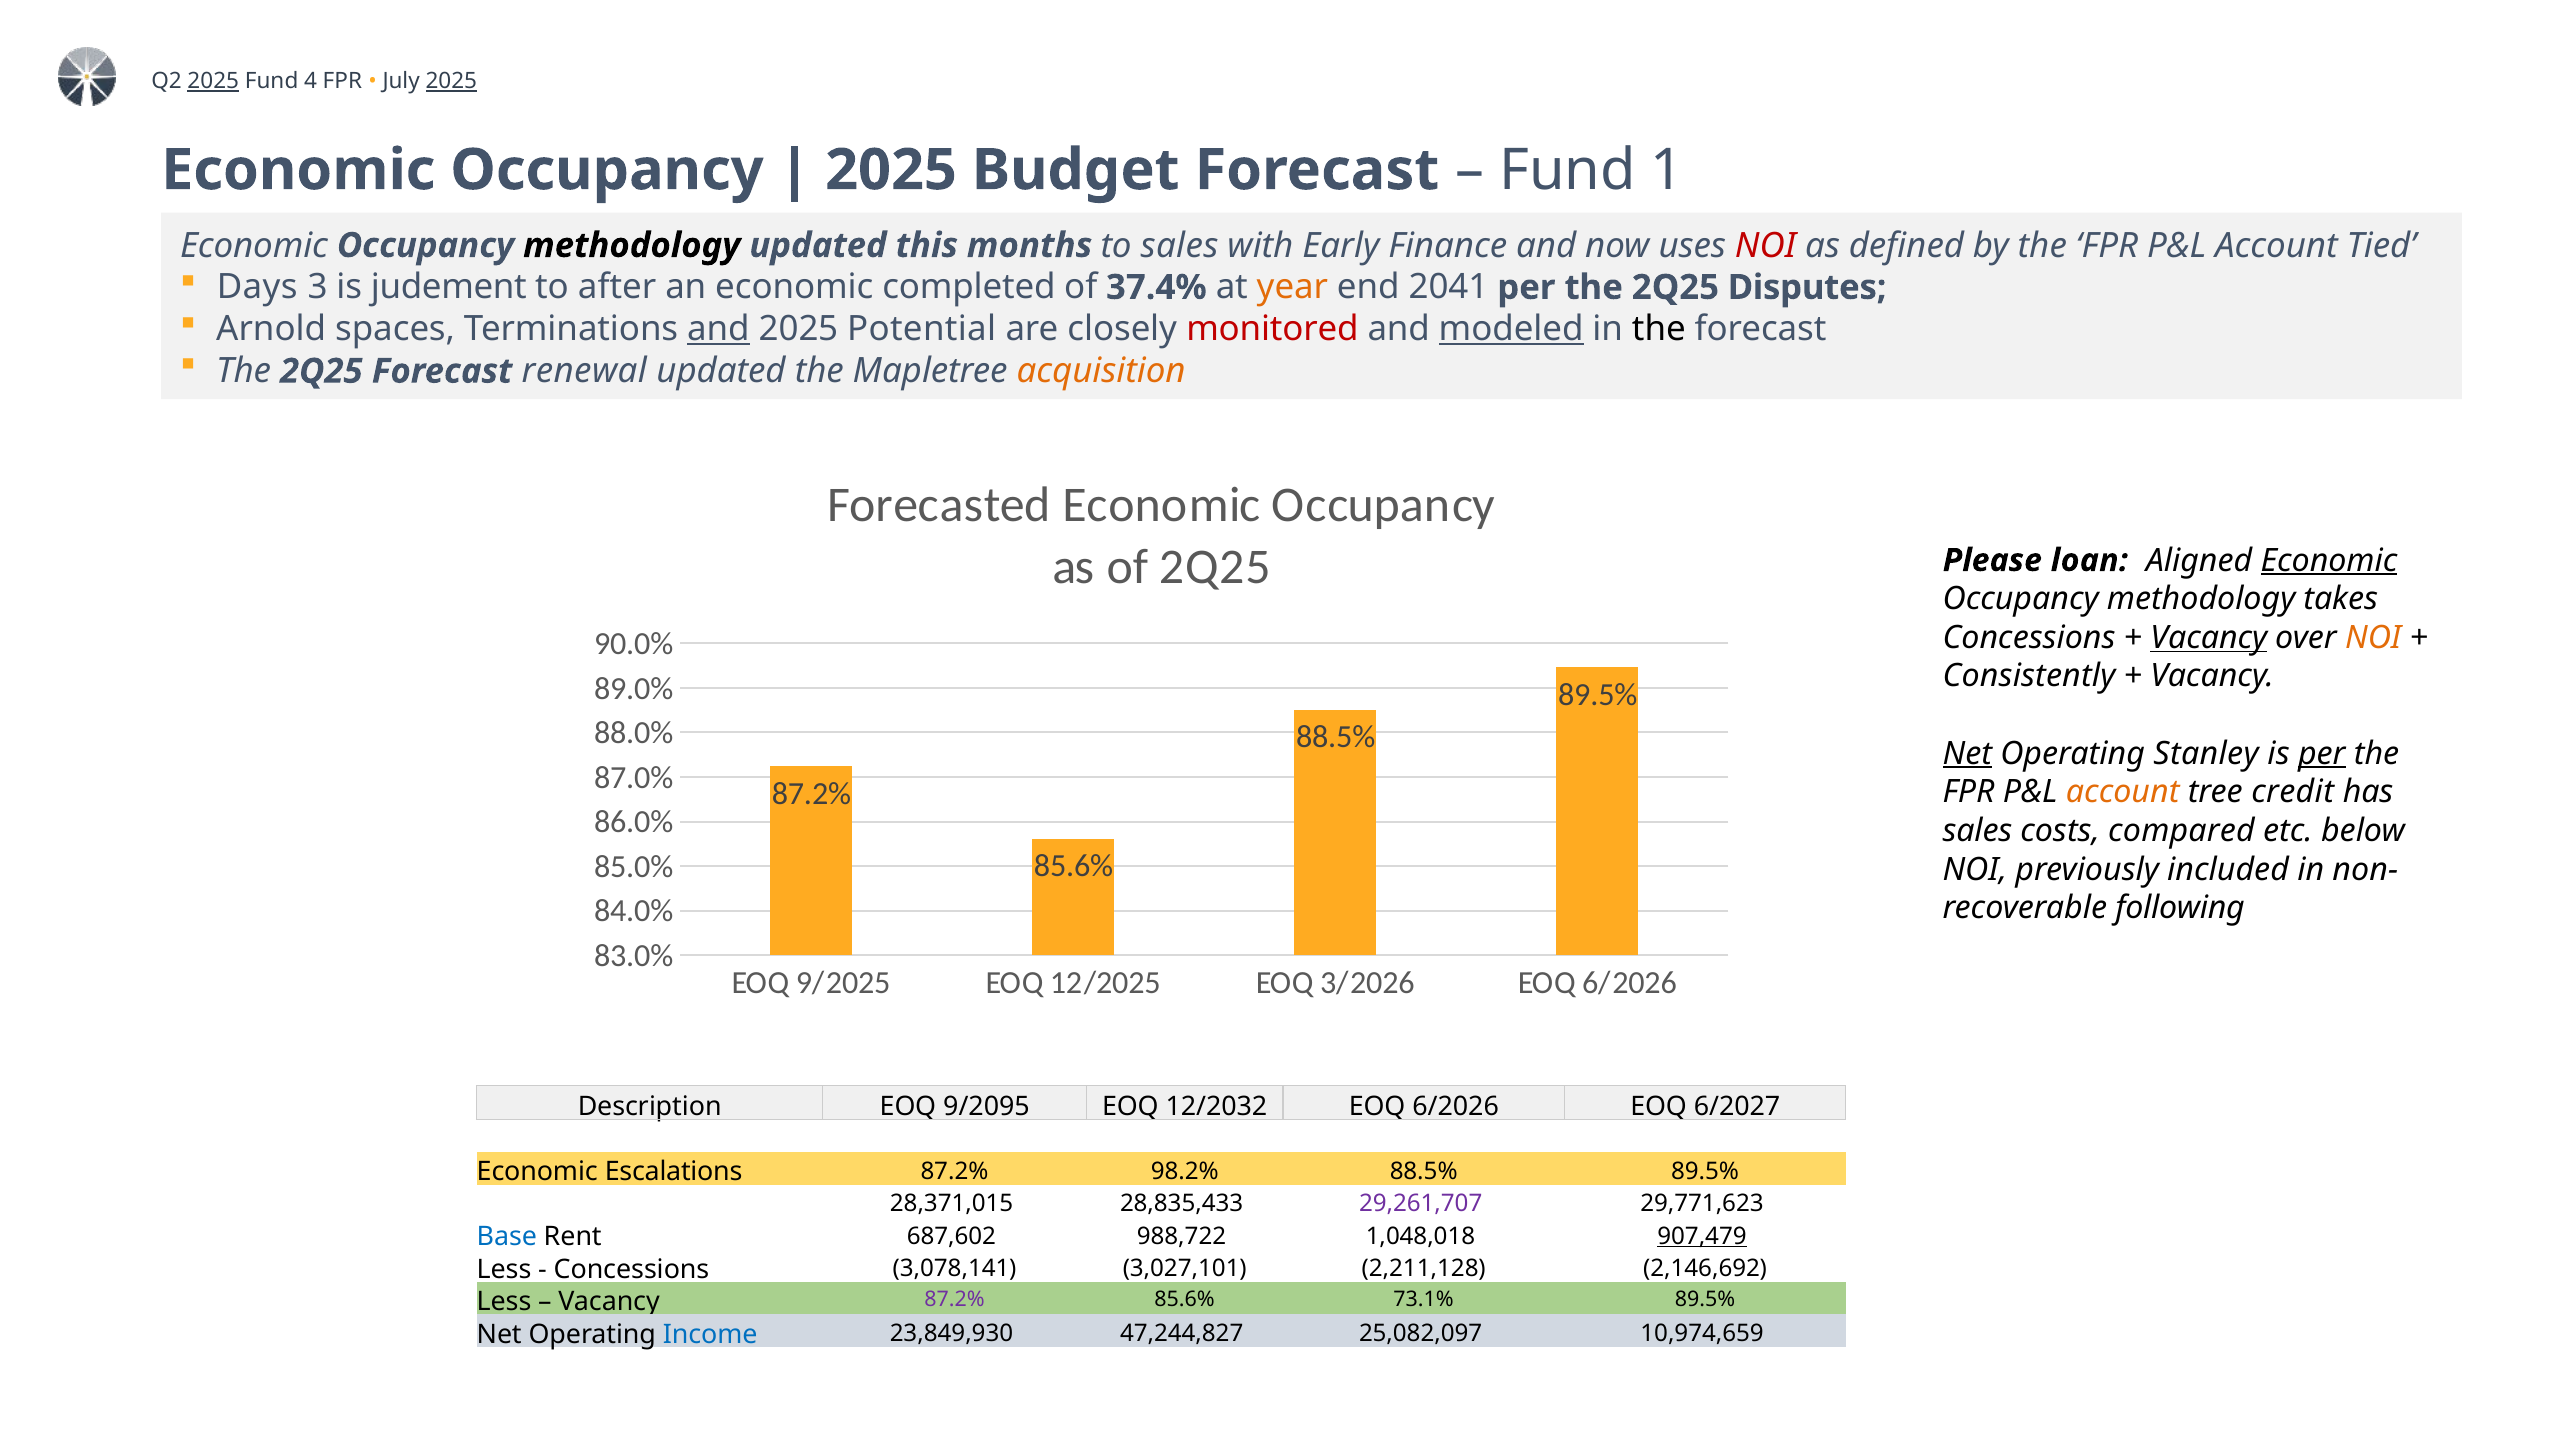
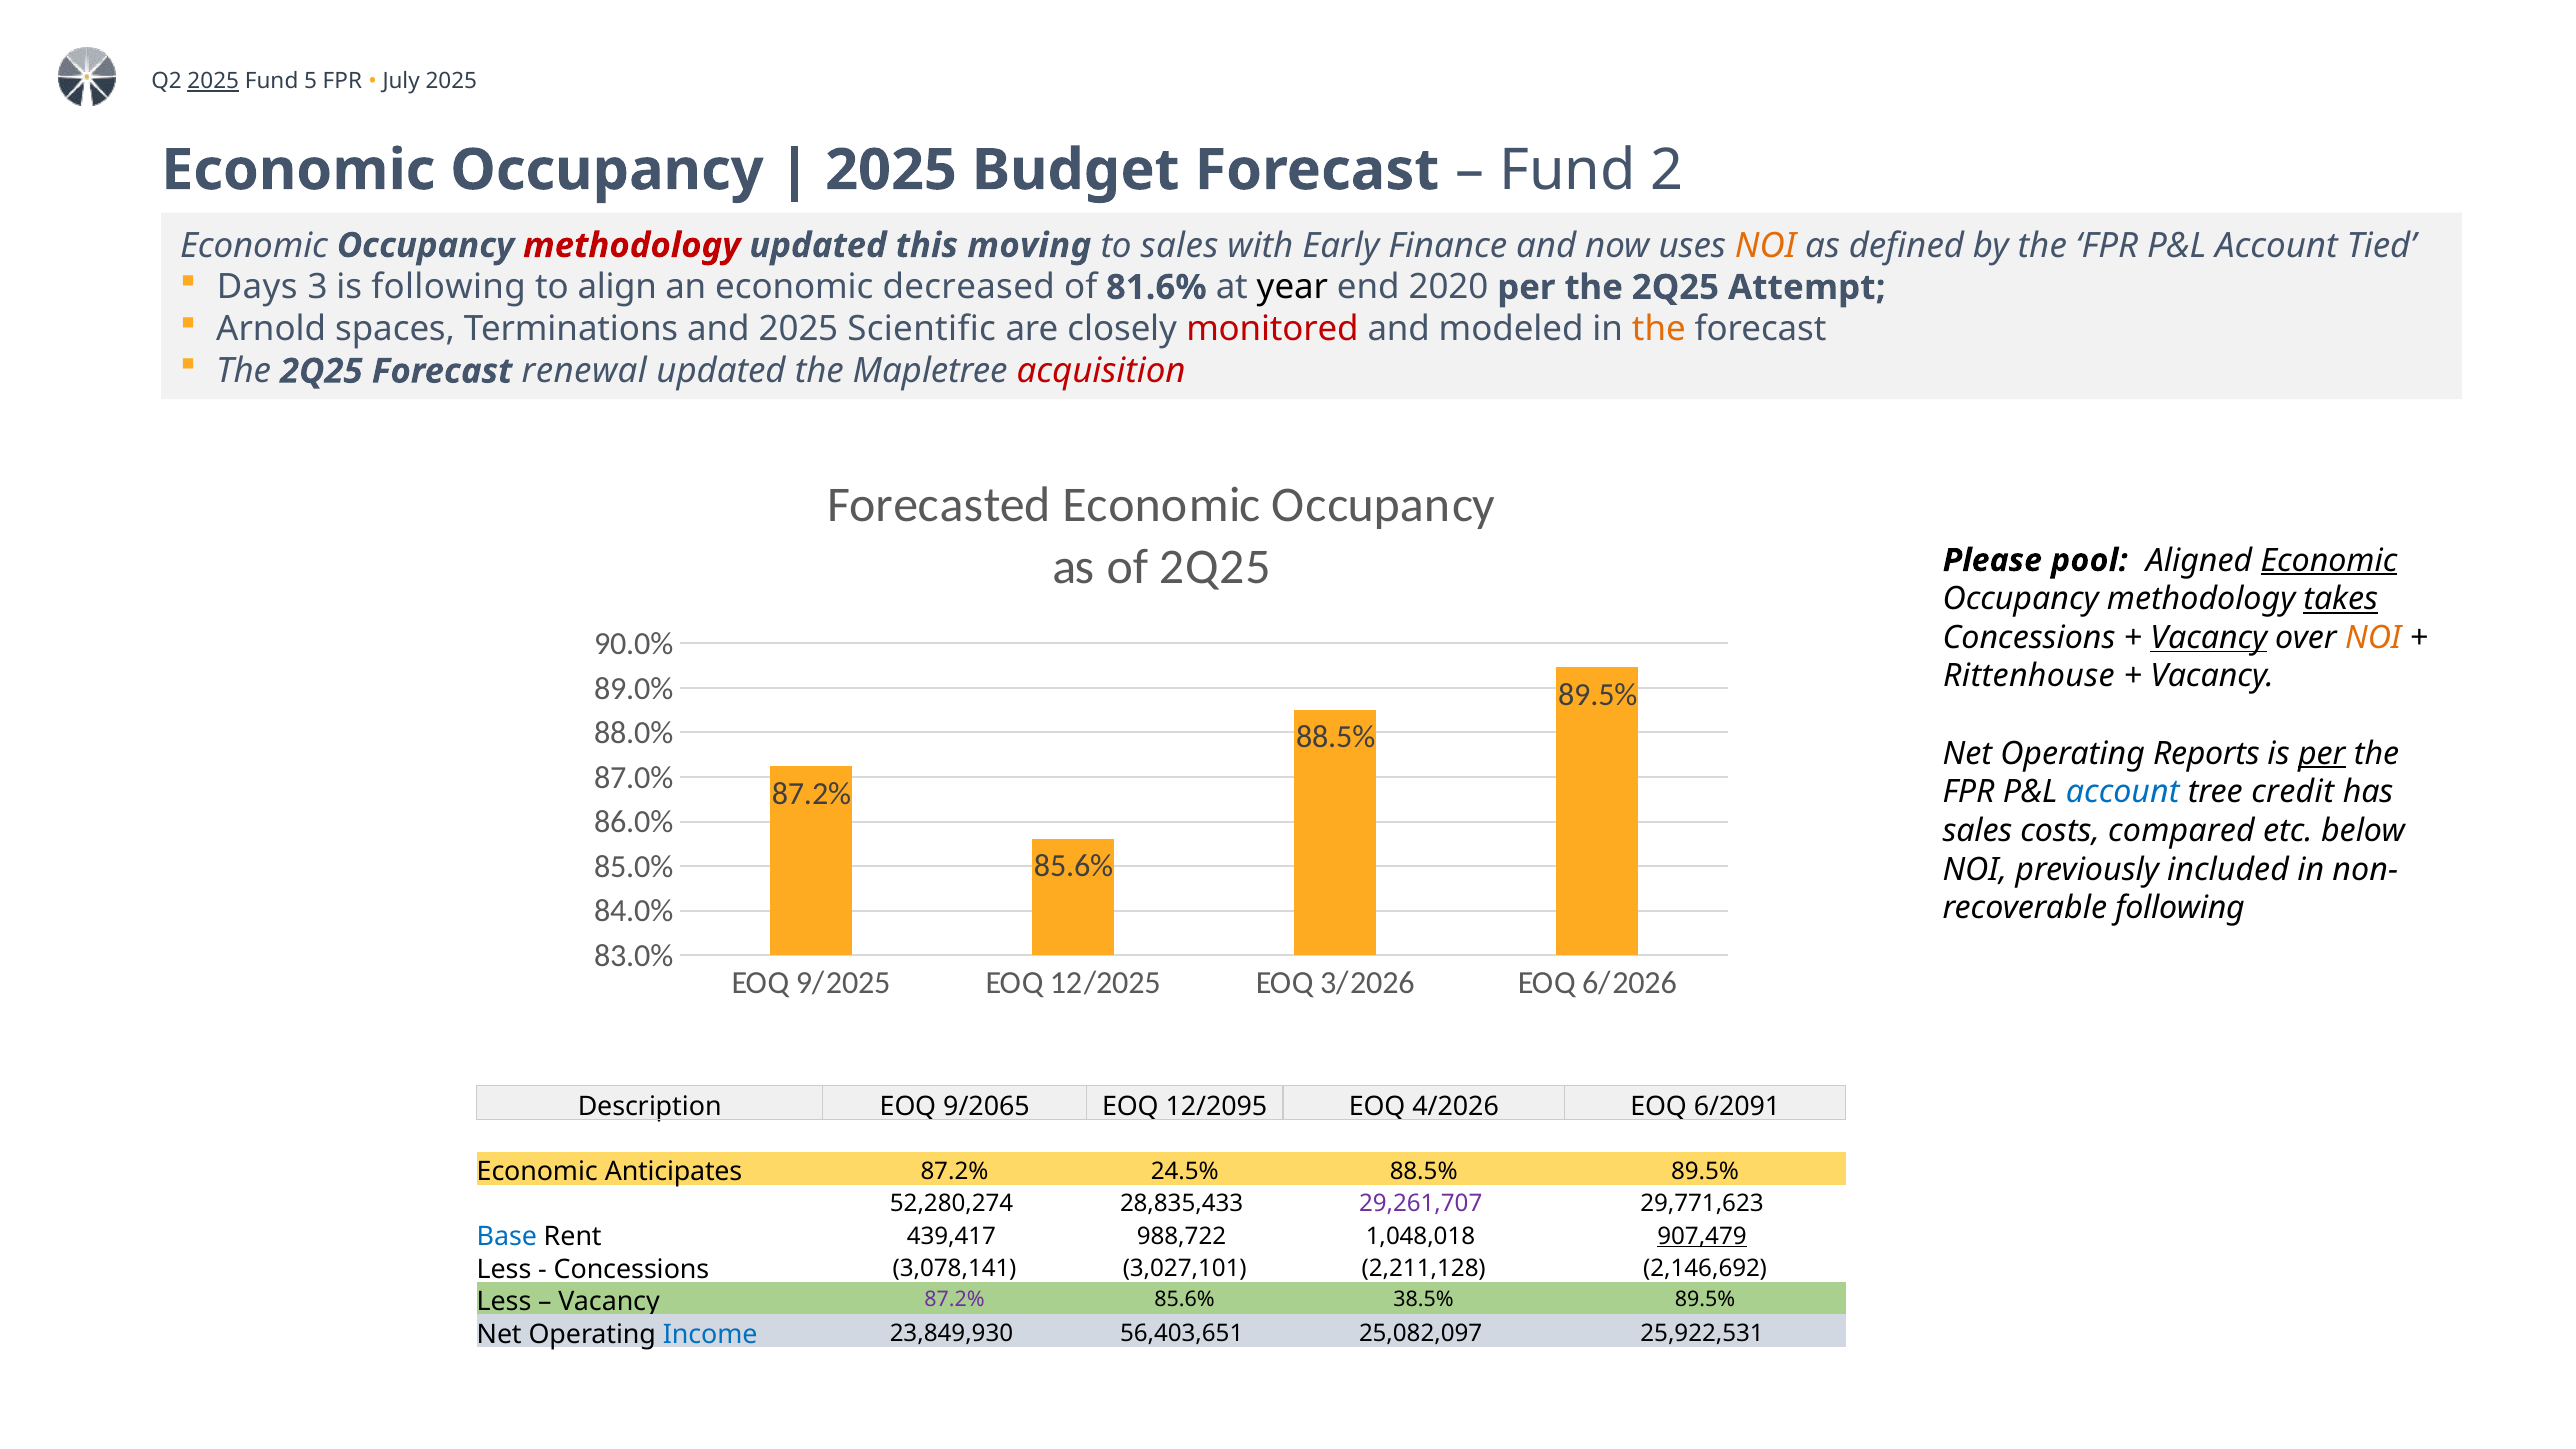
4: 4 -> 5 (311, 81)
2025 underline: present -> none (451, 81)
1: 1 -> 2 (1667, 170)
methodology colour: black -> red (632, 245)
months: months -> moving (1029, 245)
NOI colour: red -> orange (1765, 245)
is judement: judement -> following (449, 287)
after: after -> align (617, 287)
completed: completed -> decreased (969, 287)
37.4%: 37.4% -> 81.6% (1156, 287)
year colour: orange -> black (1292, 287)
2041: 2041 -> 2020 (1449, 287)
Disputes: Disputes -> Attempt (1807, 287)
and underline: present -> none (718, 329)
Potential: Potential -> Scientific (922, 329)
modeled underline: present -> none (1511, 329)
the colour: black -> orange (1659, 329)
acquisition colour: orange -> red (1101, 371)
loan: loan -> pool (2089, 560)
takes underline: none -> present (2341, 599)
Consistently: Consistently -> Rittenhouse (2029, 676)
Net underline: present -> none (1967, 754)
Stanley: Stanley -> Reports (2206, 754)
account colour: orange -> blue (2123, 792)
9/2095: 9/2095 -> 9/2065 (986, 1107)
12/2032: 12/2032 -> 12/2095 (1216, 1107)
6/2026: 6/2026 -> 4/2026 (1456, 1107)
6/2027: 6/2027 -> 6/2091 (1737, 1107)
Escalations: Escalations -> Anticipates (674, 1172)
98.2%: 98.2% -> 24.5% (1185, 1171)
28,371,015: 28,371,015 -> 52,280,274 (952, 1204)
687,602: 687,602 -> 439,417 (951, 1236)
73.1%: 73.1% -> 38.5% (1424, 1300)
47,244,827: 47,244,827 -> 56,403,651 (1182, 1334)
10,974,659: 10,974,659 -> 25,922,531 (1702, 1334)
